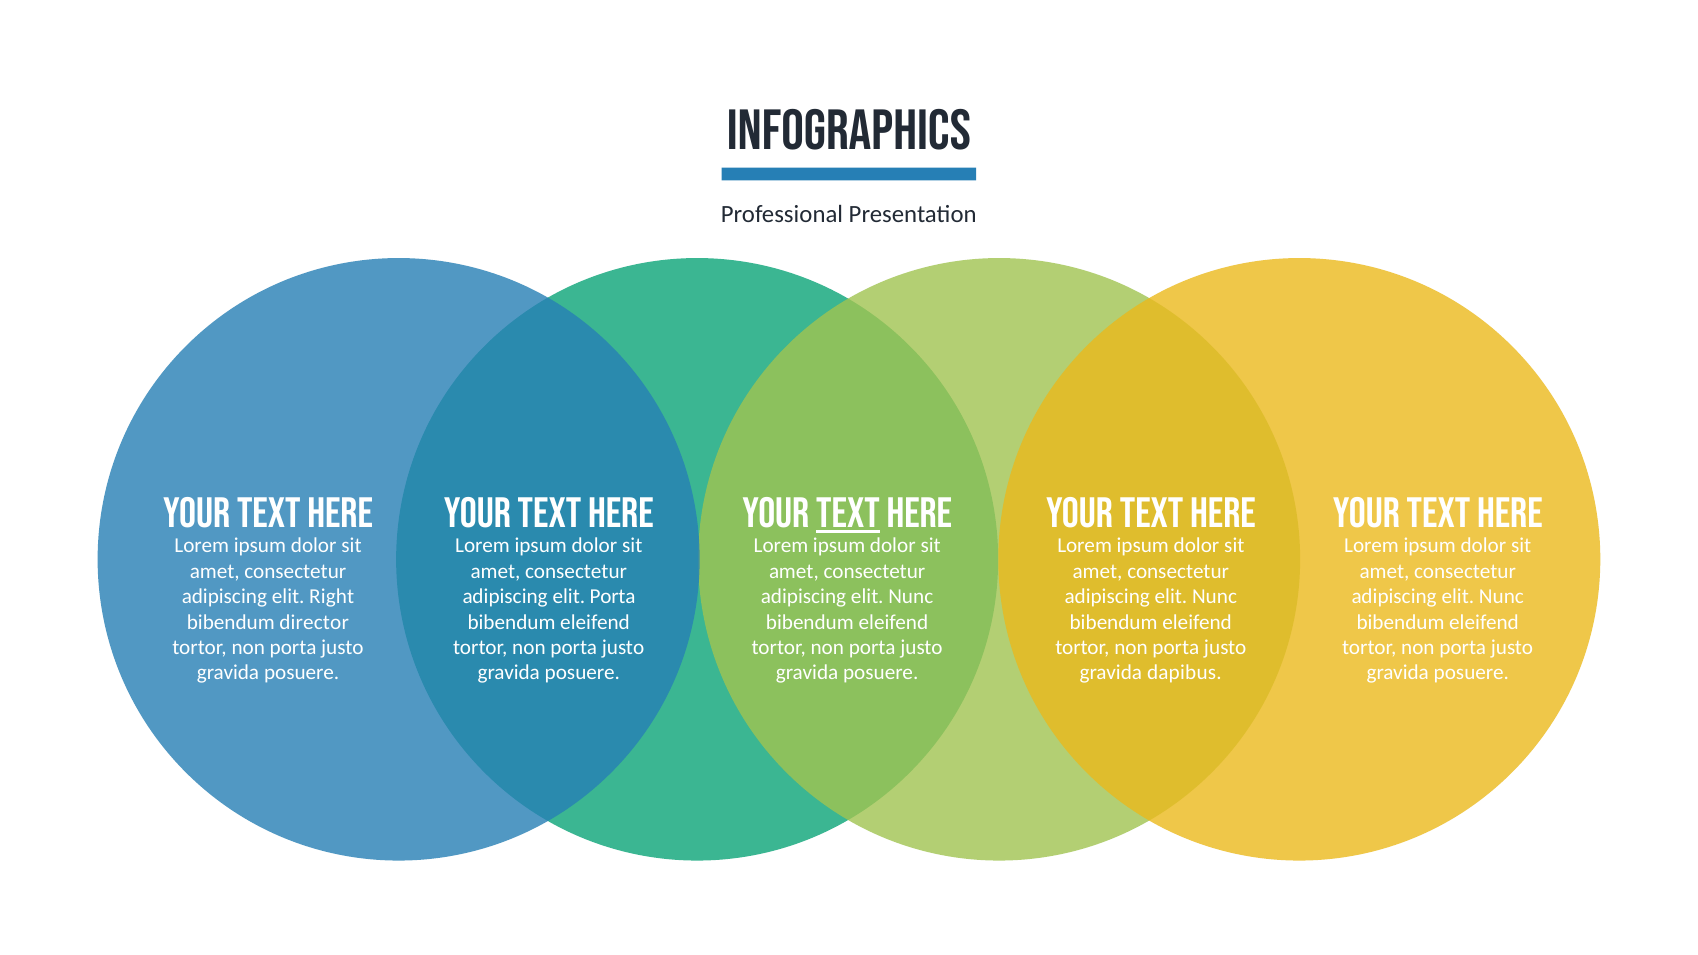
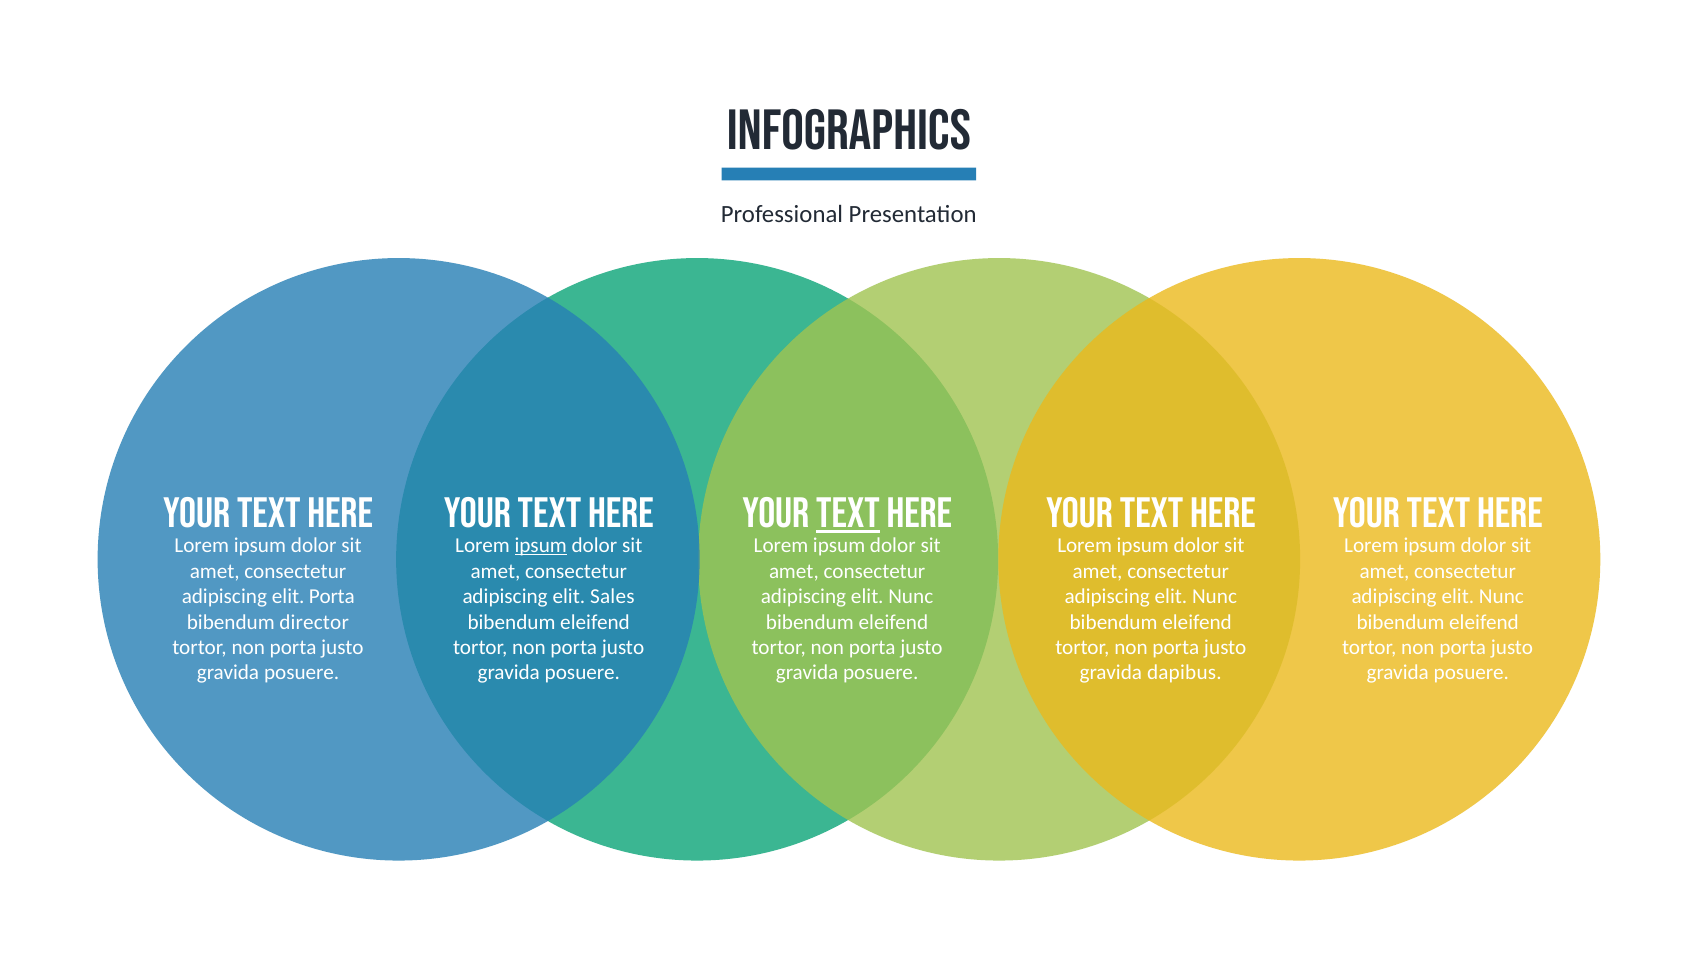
ipsum underline: none -> present (541, 546)
elit Right: Right -> Porta (332, 597)
elit Porta: Porta -> Sales (612, 597)
